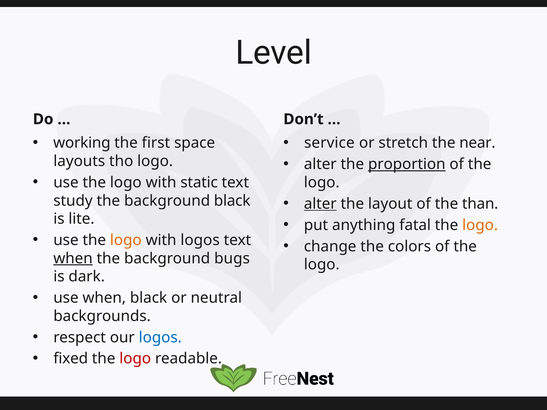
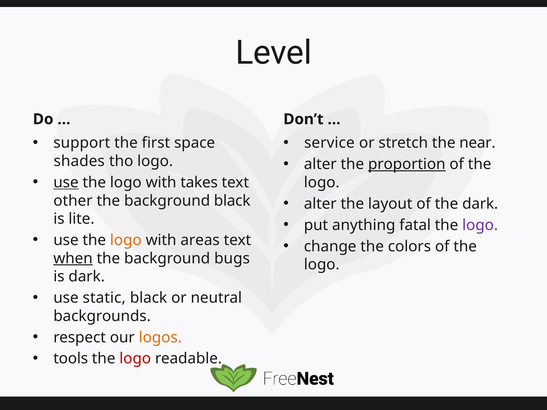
working: working -> support (82, 143)
layouts: layouts -> shades (79, 161)
use underline: none -> present (66, 183)
static: static -> takes (199, 183)
alter underline: present -> none (320, 204)
the than: than -> dark (480, 204)
study: study -> other (73, 201)
logo colour: orange -> purple (480, 225)
with logos: logos -> areas (200, 240)
use when: when -> static (104, 298)
logos colour: blue -> orange (160, 338)
fixed: fixed -> tools (71, 359)
